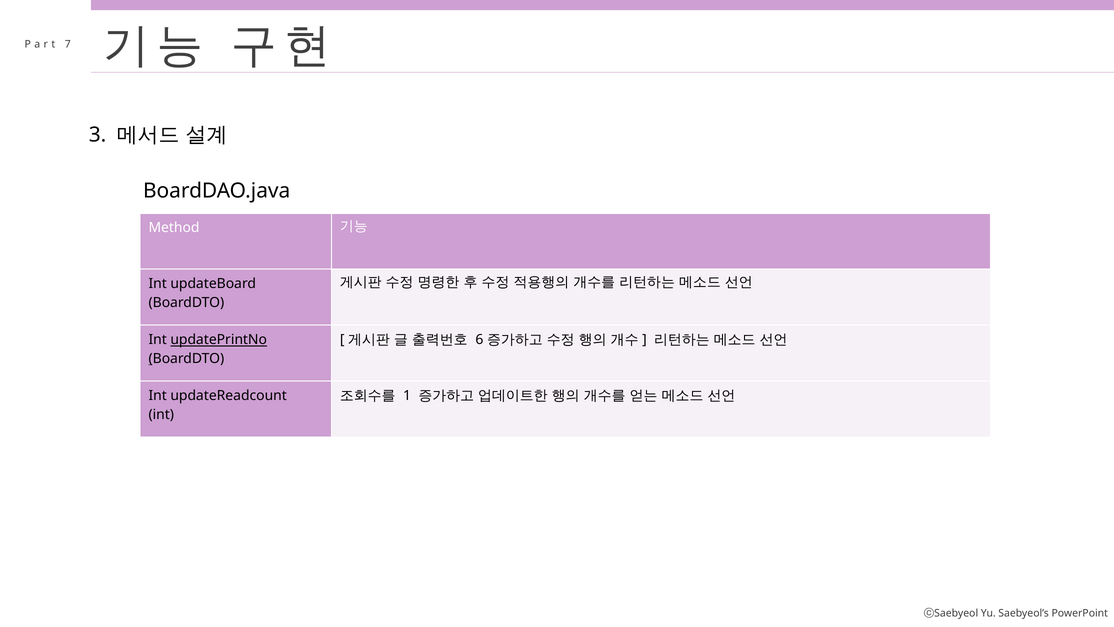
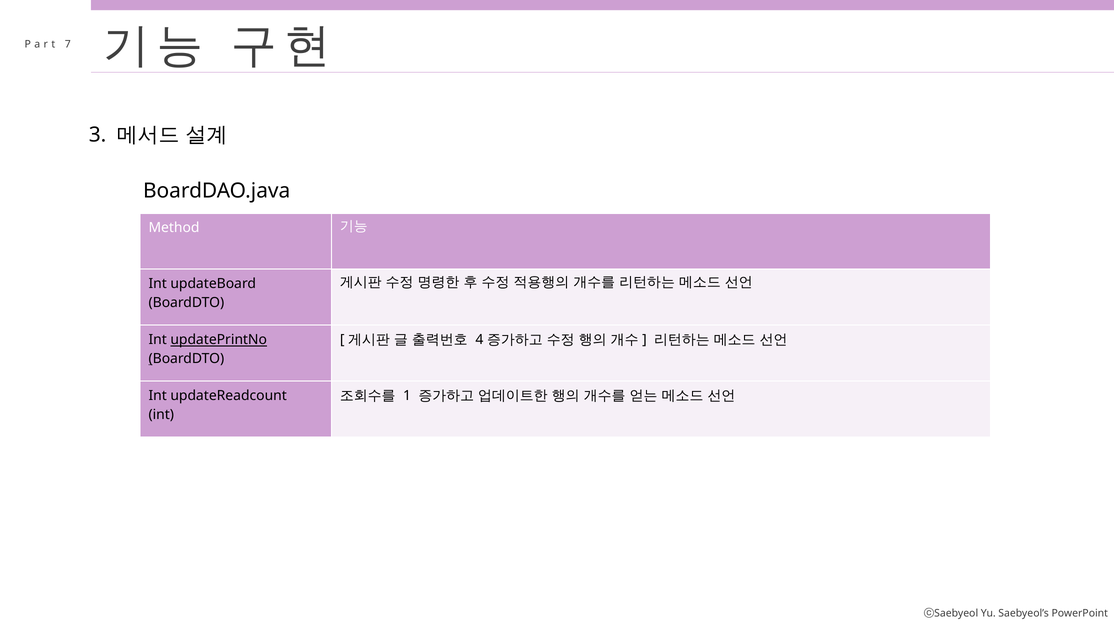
6: 6 -> 4 (479, 339)
